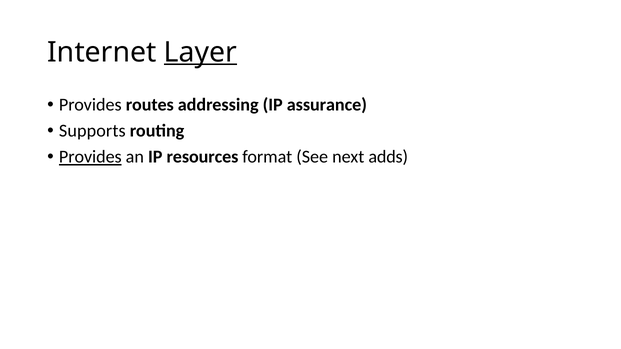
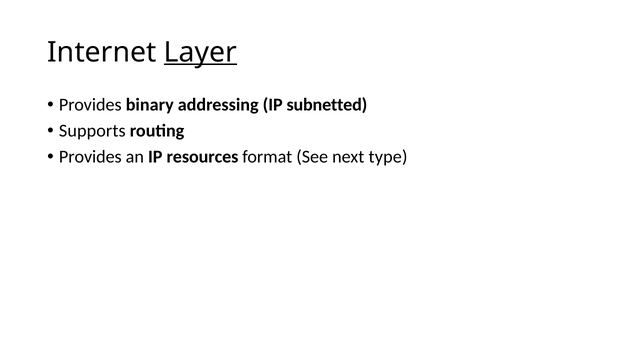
routes: routes -> binary (150, 105)
assurance: assurance -> subnetted (327, 105)
Provides underline: present -> none (90, 157)
adds: adds -> type (388, 157)
